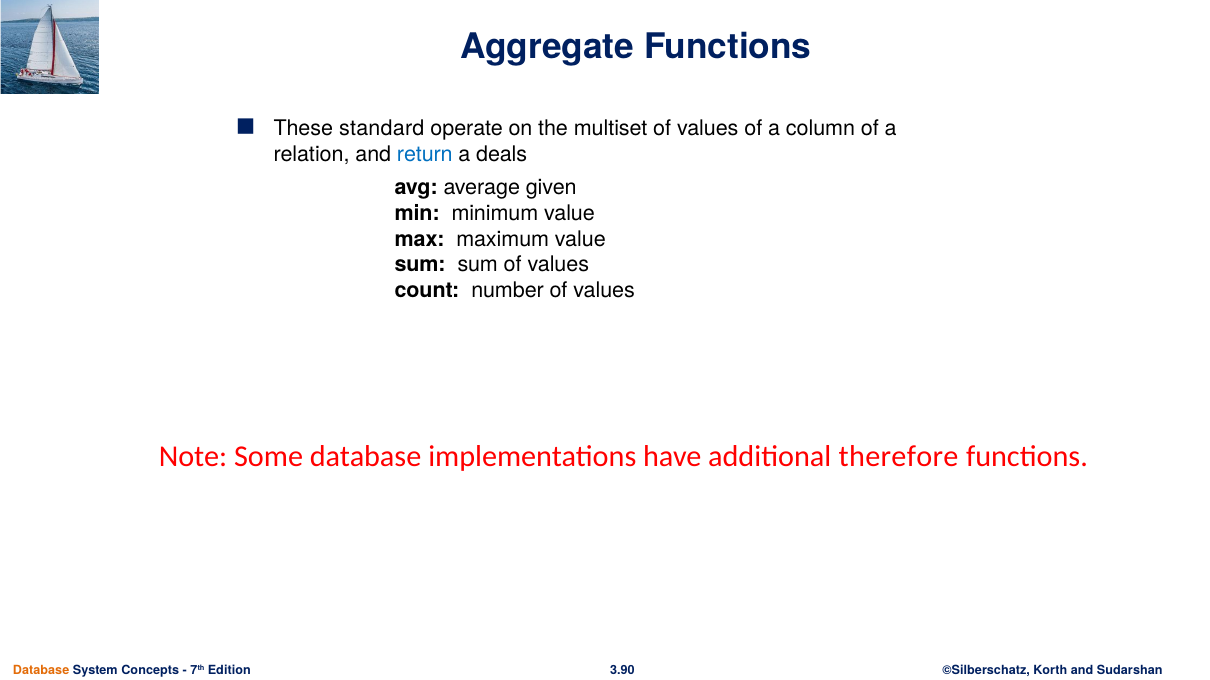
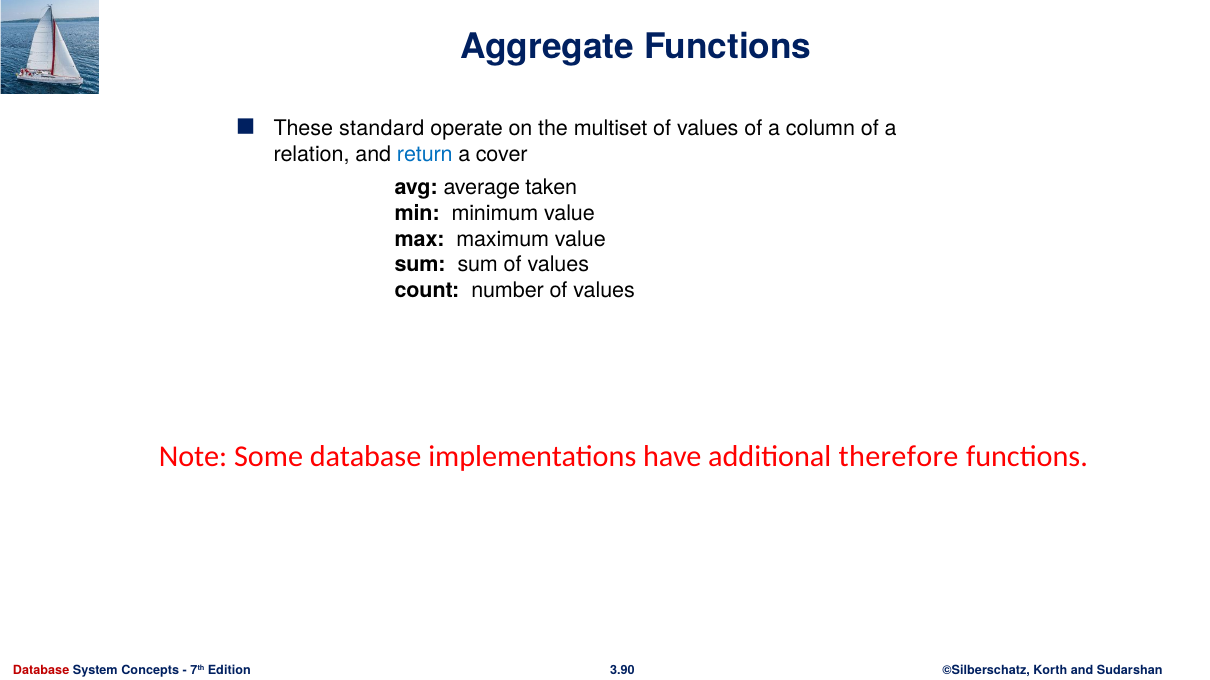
deals: deals -> cover (502, 155)
given: given -> taken (551, 188)
Database colour: orange -> red (41, 671)
